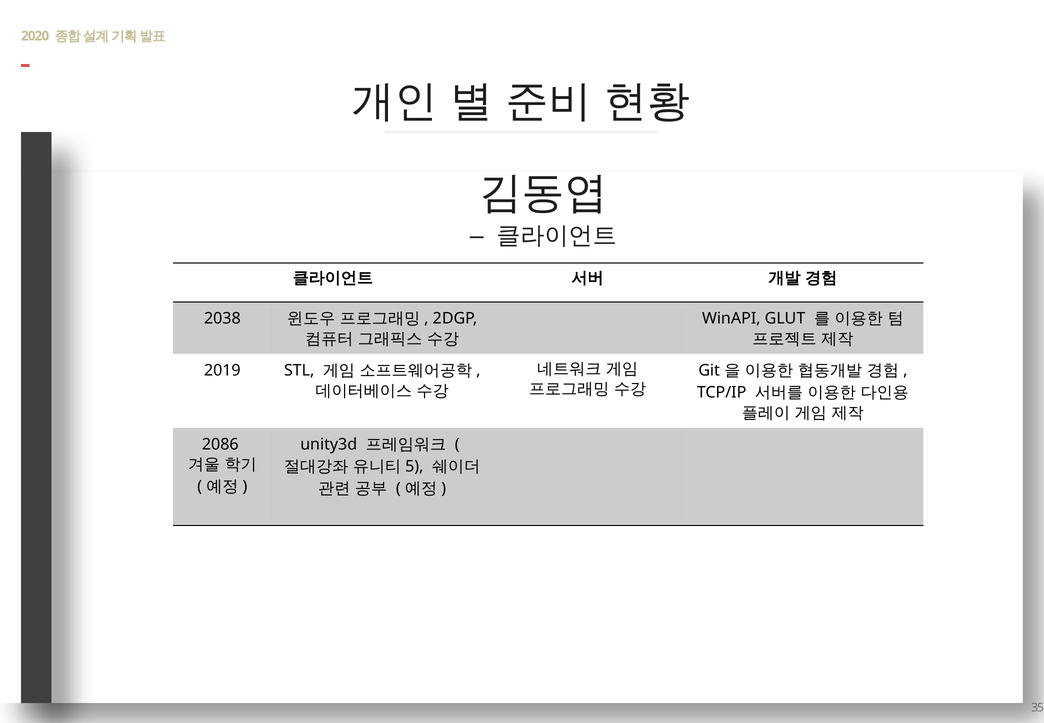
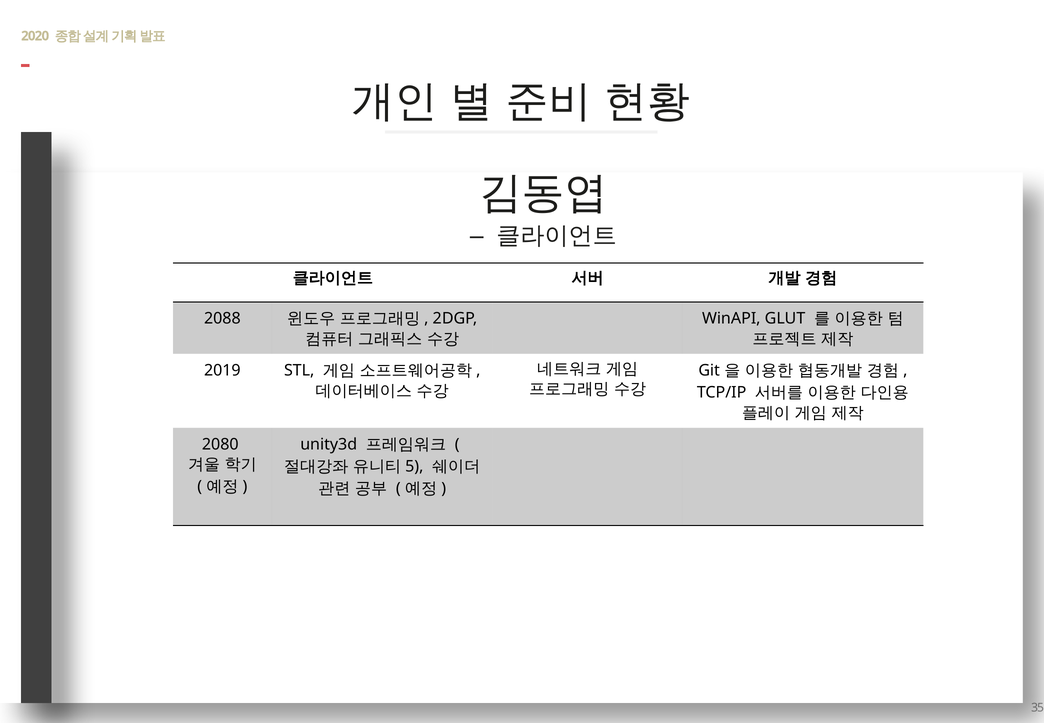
2038: 2038 -> 2088 (222, 319)
2086: 2086 -> 2080 (220, 444)
